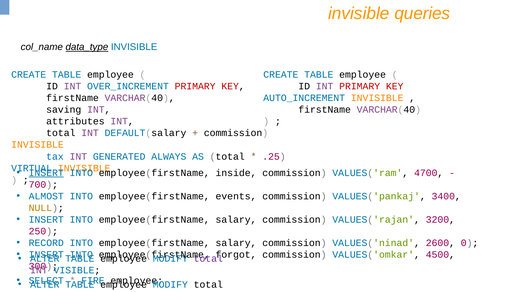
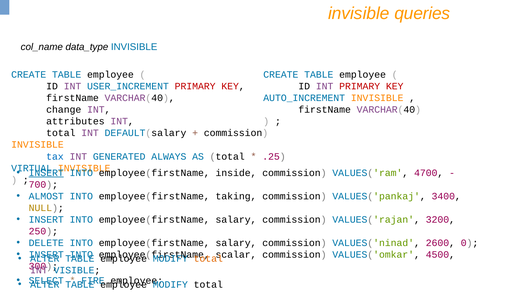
data_type underline: present -> none (87, 47)
OVER_INCREMENT: OVER_INCREMENT -> USER_INCREMENT (128, 86)
saving: saving -> change (64, 110)
events: events -> taking (236, 196)
RECORD: RECORD -> DELETE (46, 243)
forgot: forgot -> scalar (236, 255)
total colour: purple -> orange (208, 259)
